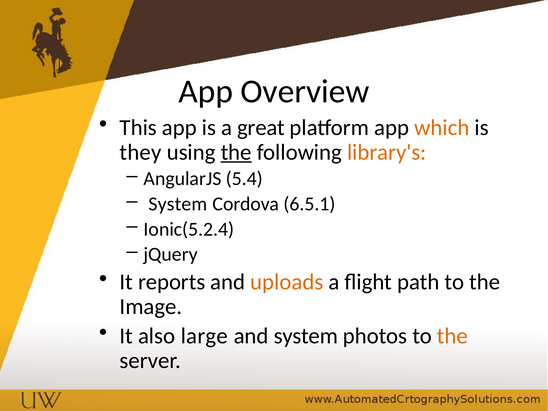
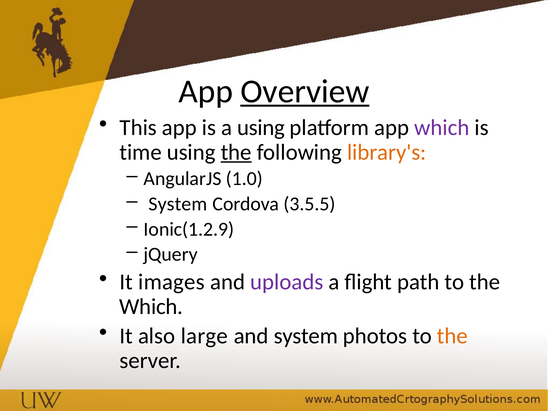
Overview underline: none -> present (305, 91)
a great: great -> using (261, 128)
which colour: orange -> purple (442, 128)
they: they -> time (141, 152)
5.4: 5.4 -> 1.0 (244, 179)
6.5.1: 6.5.1 -> 3.5.5 (309, 204)
Ionic(5.2.4: Ionic(5.2.4 -> Ionic(1.2.9 (189, 229)
reports: reports -> images (172, 282)
uploads colour: orange -> purple (287, 282)
Image: Image -> Which (151, 307)
